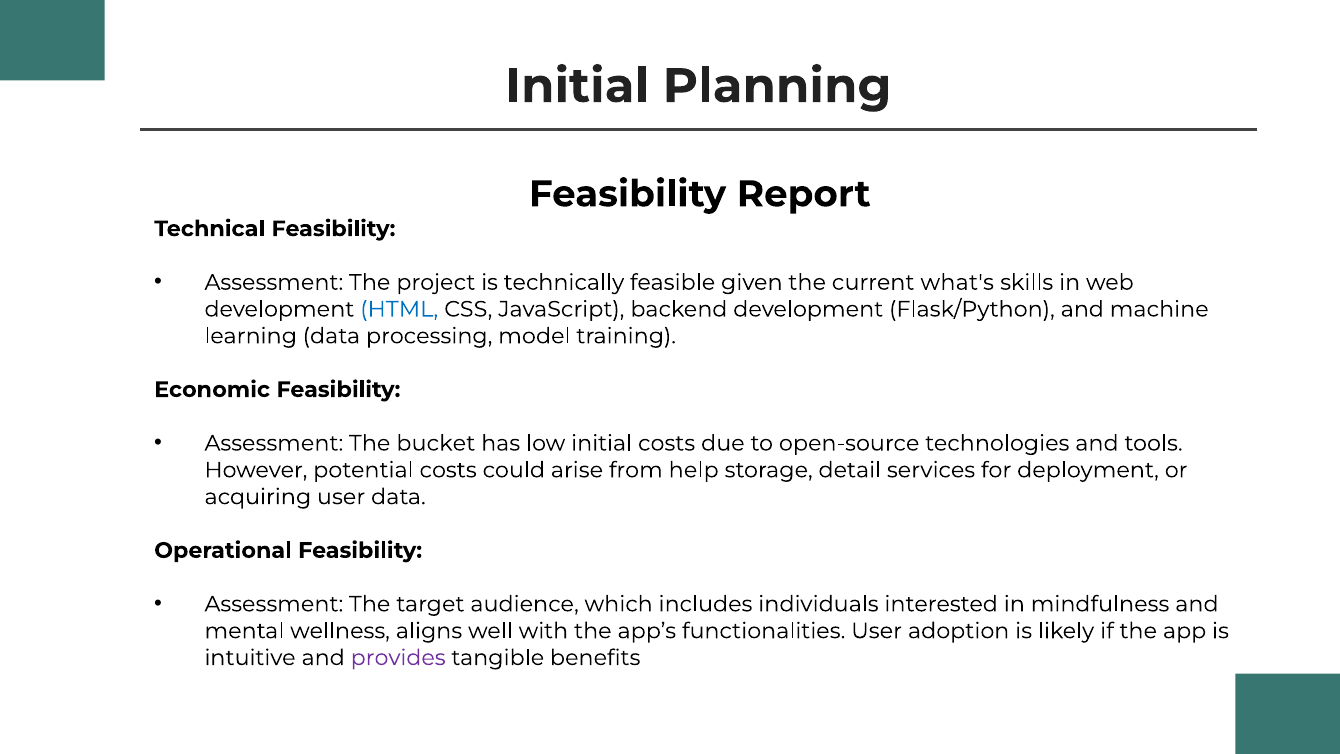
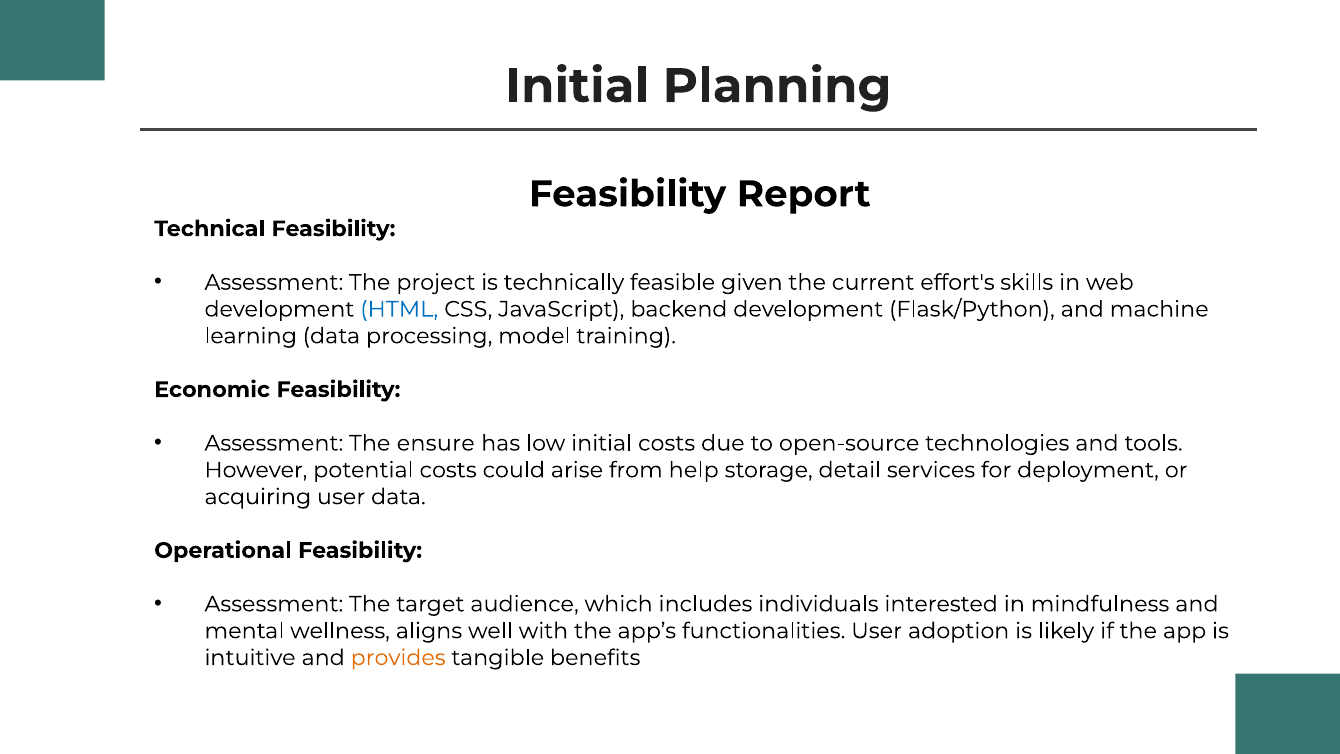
what's: what's -> effort's (957, 282)
bucket: bucket -> ensure (436, 443)
provides colour: purple -> orange (398, 658)
